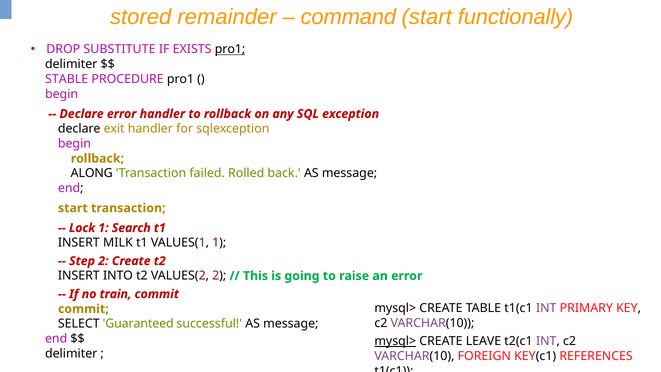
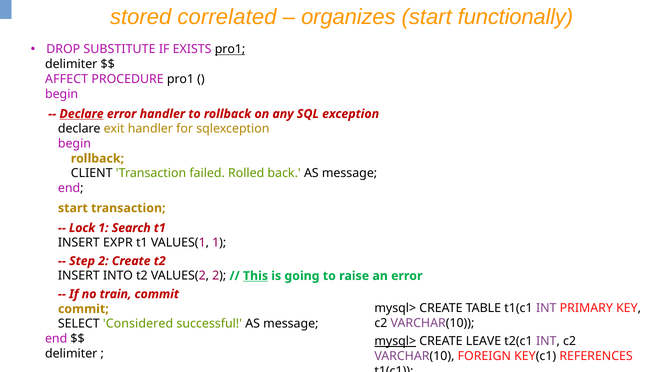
remainder: remainder -> correlated (227, 17)
command: command -> organizes (348, 17)
STABLE: STABLE -> AFFECT (67, 79)
Declare underline: none -> present (82, 114)
ALONG: ALONG -> CLIENT (92, 173)
MILK: MILK -> EXPR (118, 243)
This underline: none -> present (255, 276)
Guaranteed: Guaranteed -> Considered (138, 324)
